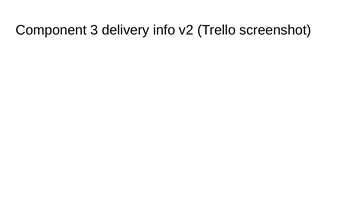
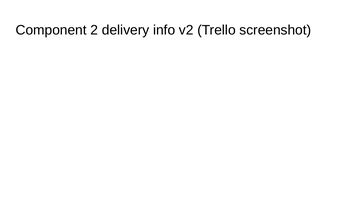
3: 3 -> 2 (94, 30)
